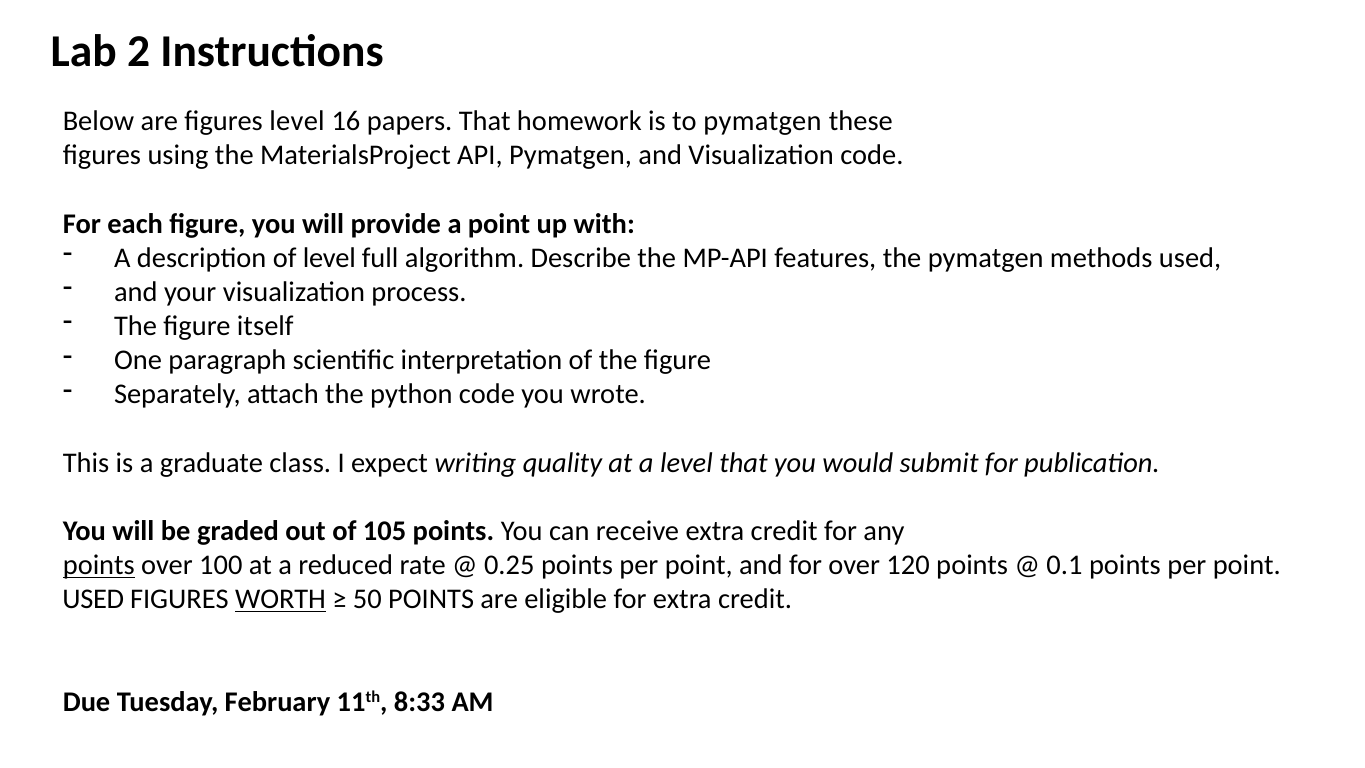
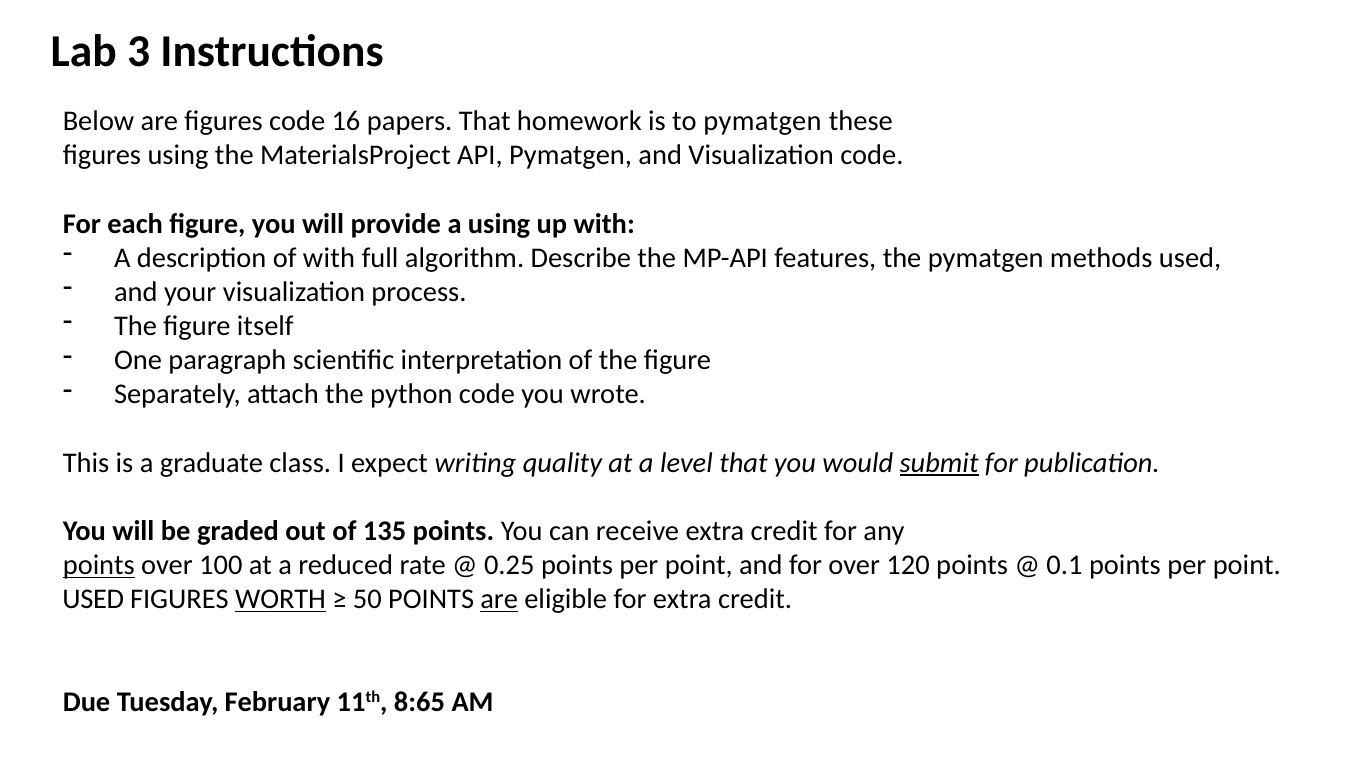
2: 2 -> 3 (139, 51)
figures level: level -> code (297, 121)
a point: point -> using (499, 224)
of level: level -> with (329, 258)
submit underline: none -> present (939, 463)
105: 105 -> 135 (385, 531)
are underline: none -> present (499, 599)
8:33: 8:33 -> 8:65 (419, 702)
